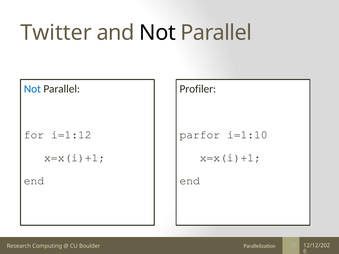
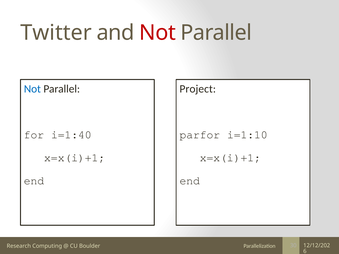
Not colour: black -> red (158, 33)
Profiler: Profiler -> Project (198, 89)
i=1:12: i=1:12 -> i=1:40 (71, 135)
